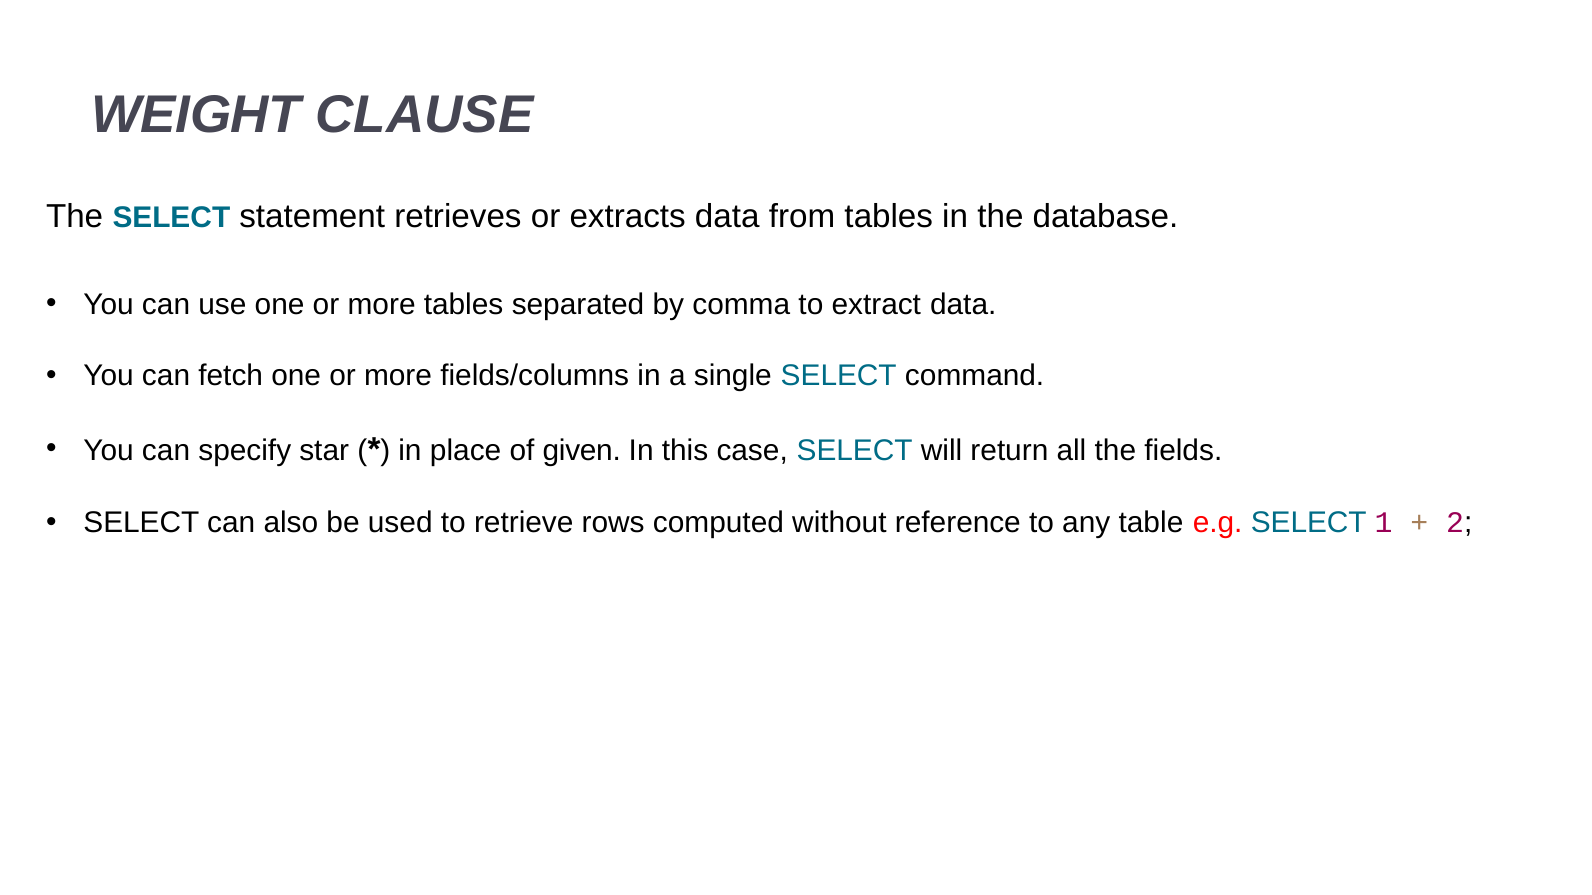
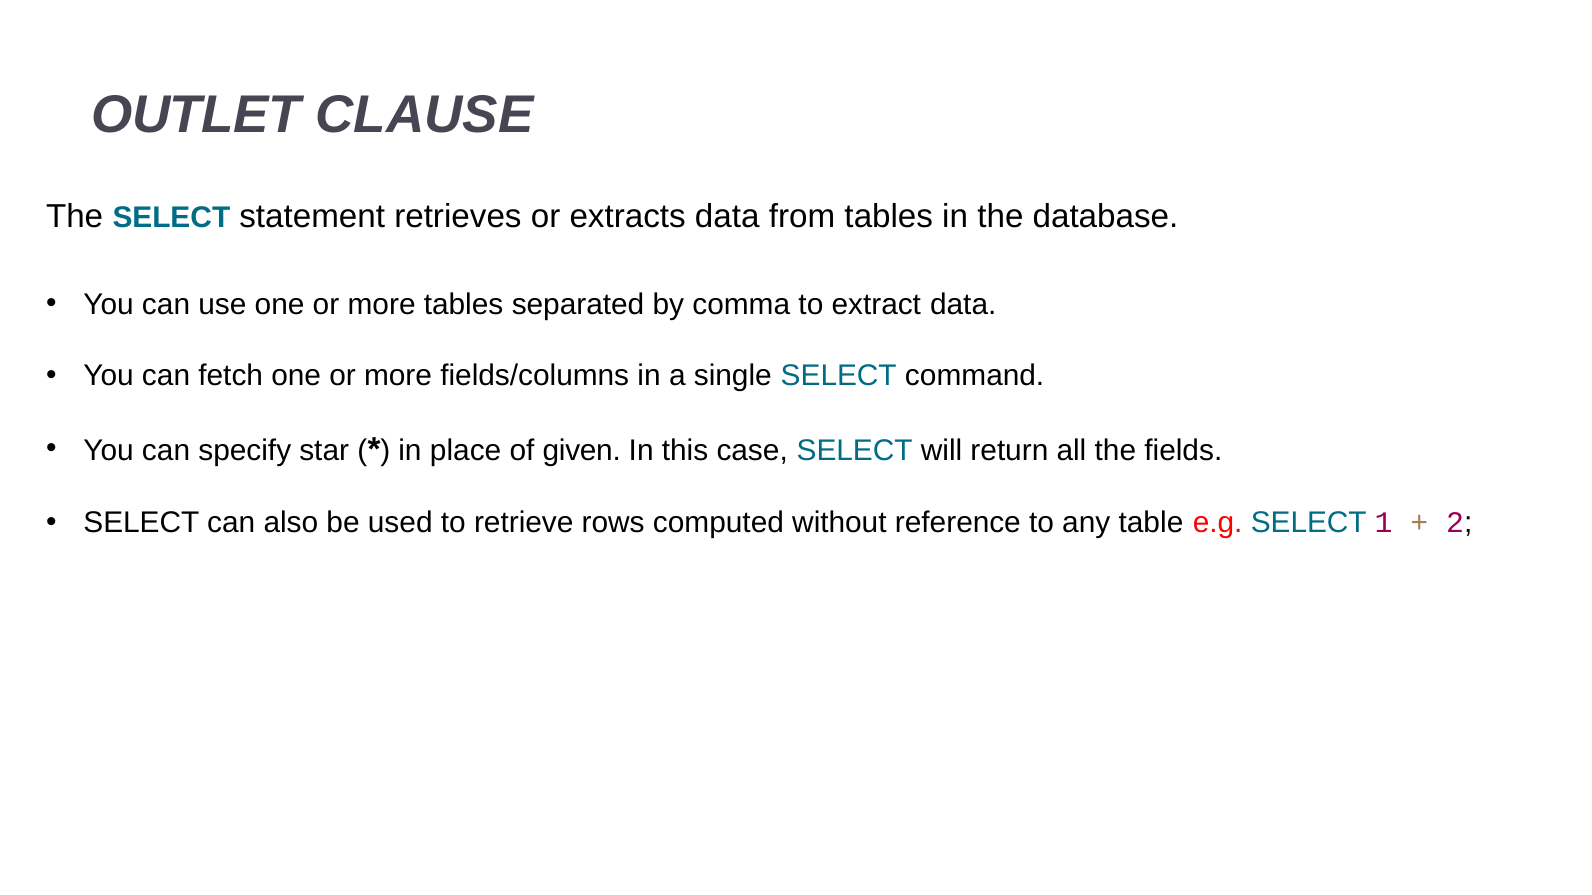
WEIGHT: WEIGHT -> OUTLET (196, 115)
